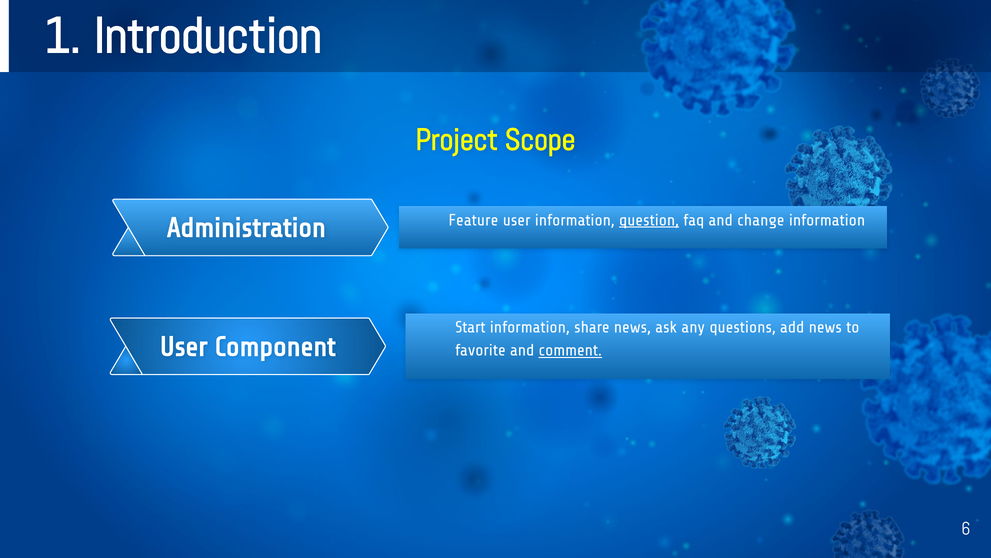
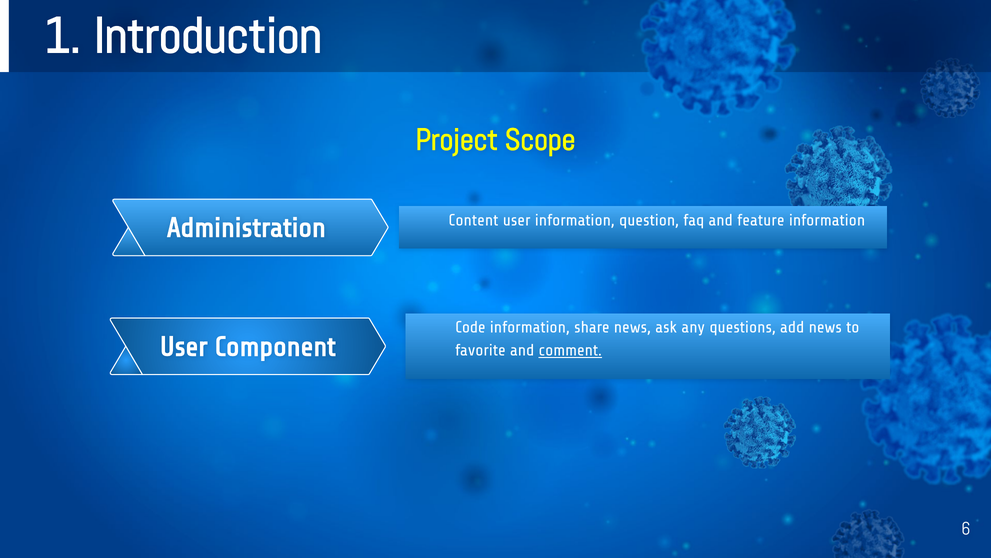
Feature: Feature -> Content (473, 220)
question underline: present -> none (649, 220)
change: change -> feature (761, 220)
Start: Start -> Code (470, 327)
